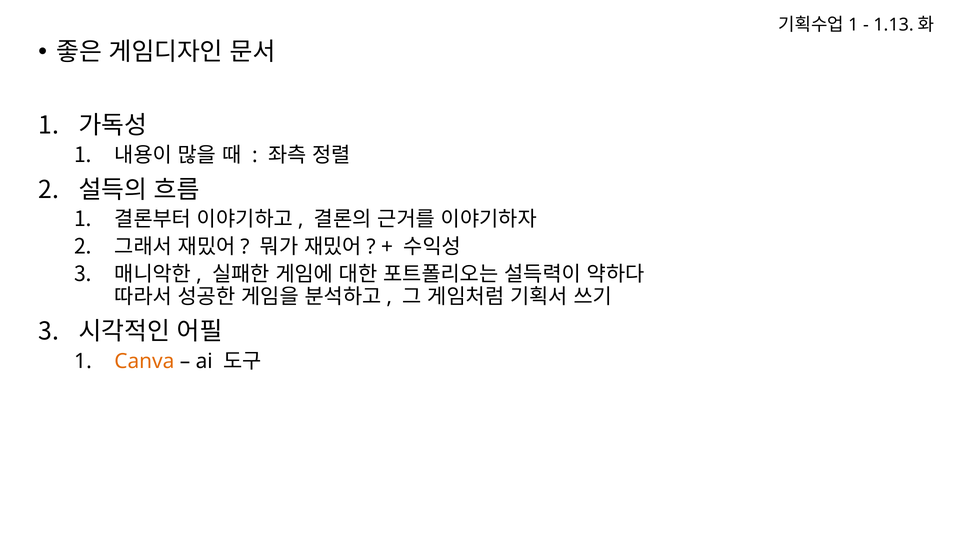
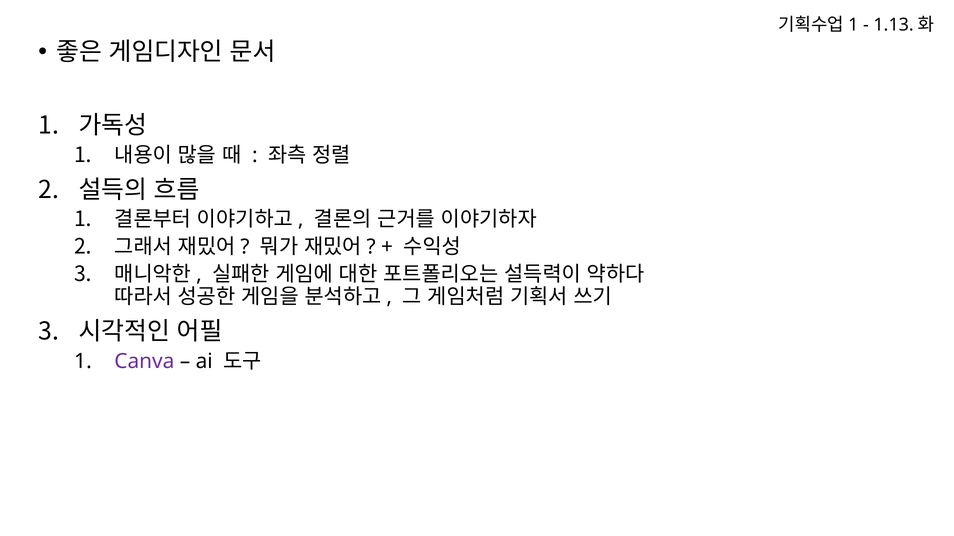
Canva colour: orange -> purple (144, 362)
